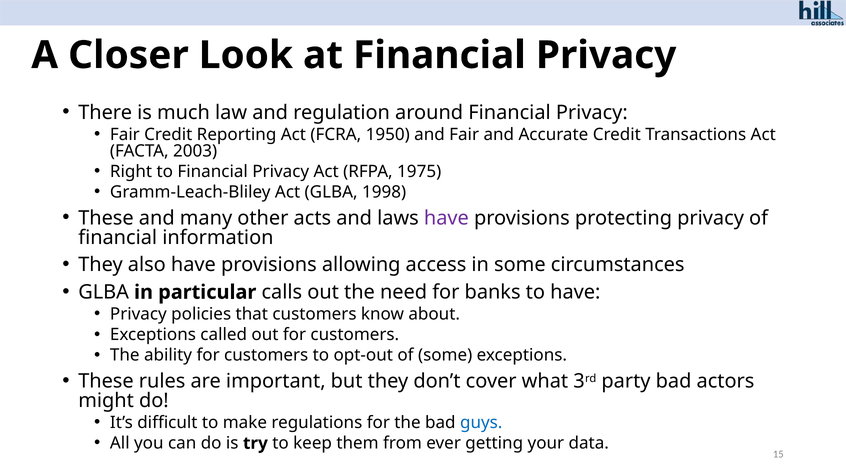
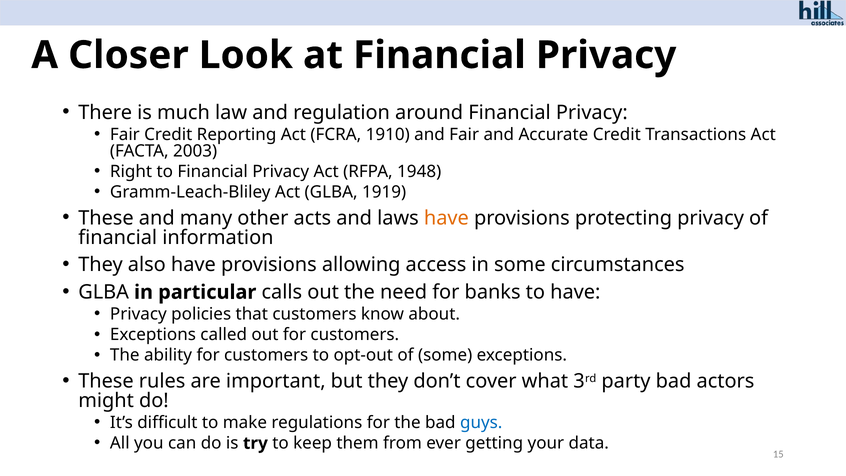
1950: 1950 -> 1910 (388, 135)
1975: 1975 -> 1948 (419, 172)
1998: 1998 -> 1919 (384, 192)
have colour: purple -> orange (446, 218)
